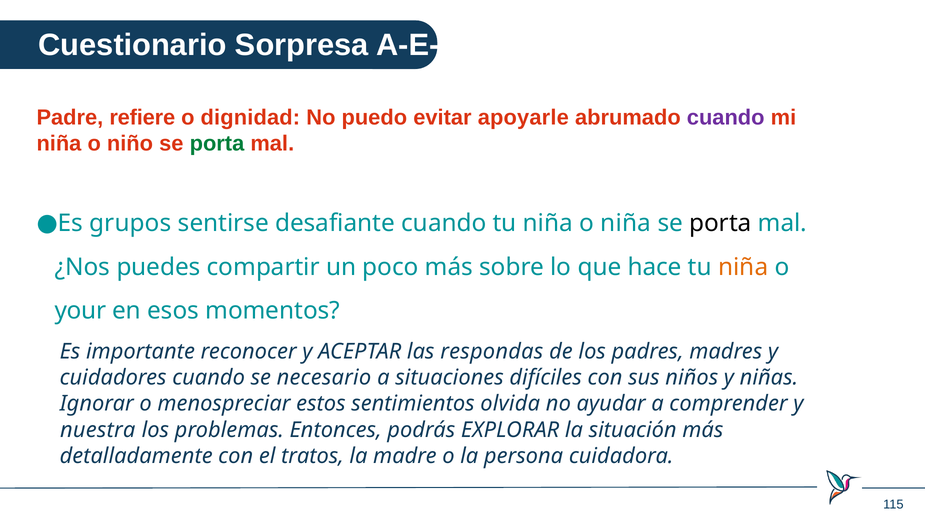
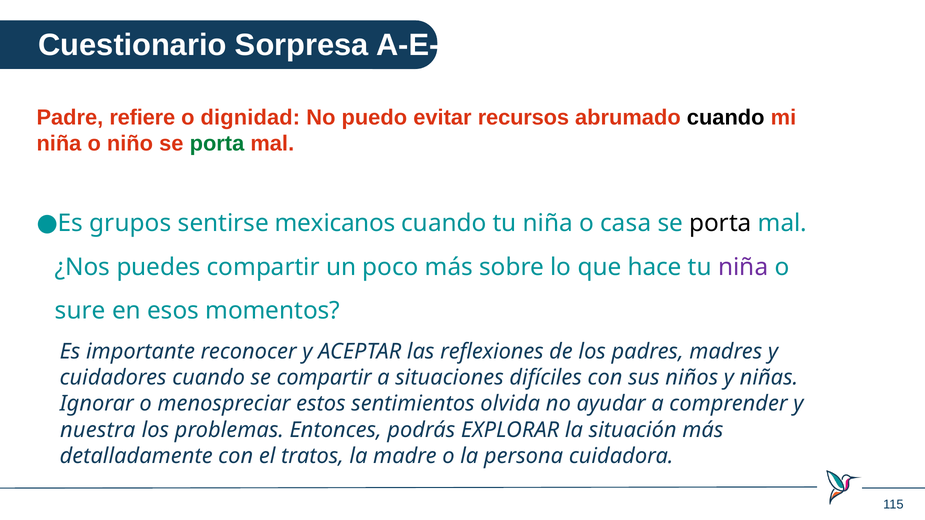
apoyarle: apoyarle -> recursos (523, 118)
cuando colour: purple -> black (726, 118)
desafiante: desafiante -> mexicanos (335, 223)
o niña: niña -> casa (626, 223)
niña colour: orange -> purple (743, 267)
your: your -> sure (80, 311)
respondas: respondas -> reflexiones (492, 352)
se necesario: necesario -> compartir (324, 378)
